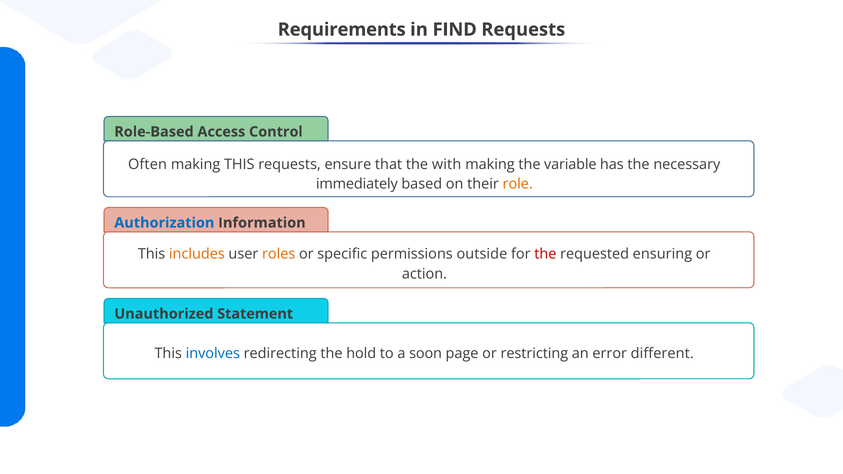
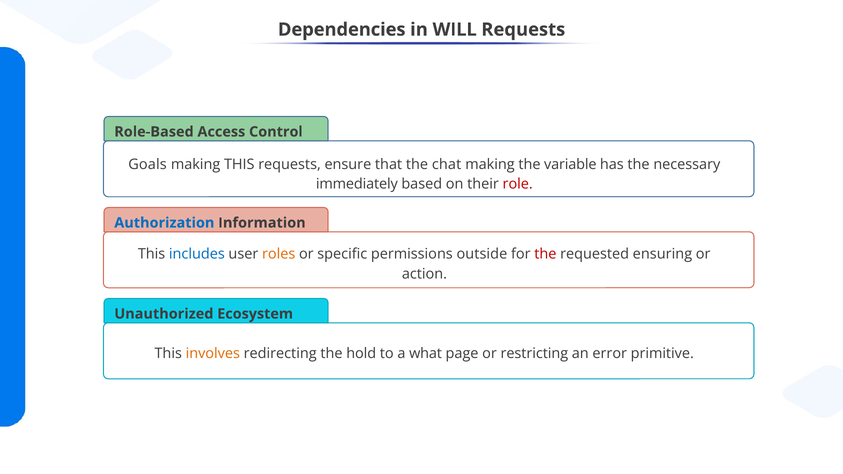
Requirements: Requirements -> Dependencies (342, 30)
FIND: FIND -> WILL (455, 30)
Often: Often -> Goals (148, 164)
with: with -> chat (447, 164)
role colour: orange -> red (518, 184)
includes colour: orange -> blue (197, 254)
Statement: Statement -> Ecosystem (255, 314)
involves colour: blue -> orange (213, 354)
soon: soon -> what (426, 354)
different: different -> primitive (662, 354)
